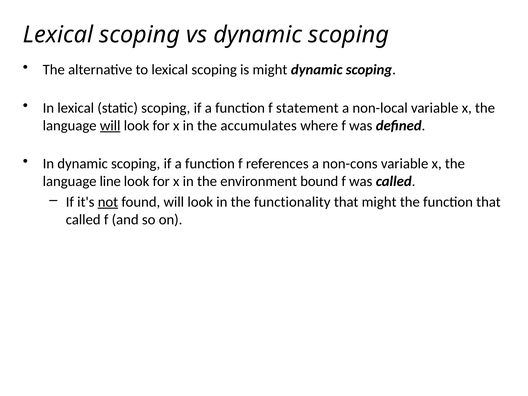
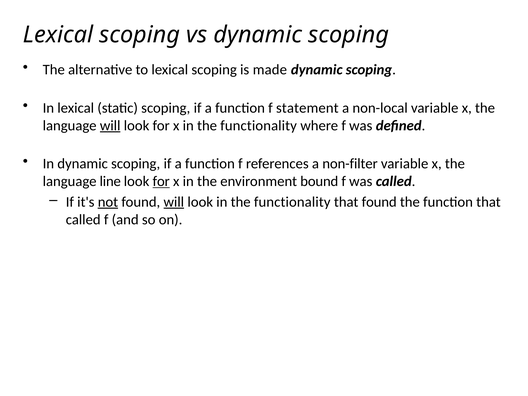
is might: might -> made (270, 70)
x in the accumulates: accumulates -> functionality (259, 126)
non-cons: non-cons -> non-filter (350, 164)
for underline: none -> present (161, 181)
will underline: none -> present (174, 202)
that might: might -> found (379, 202)
